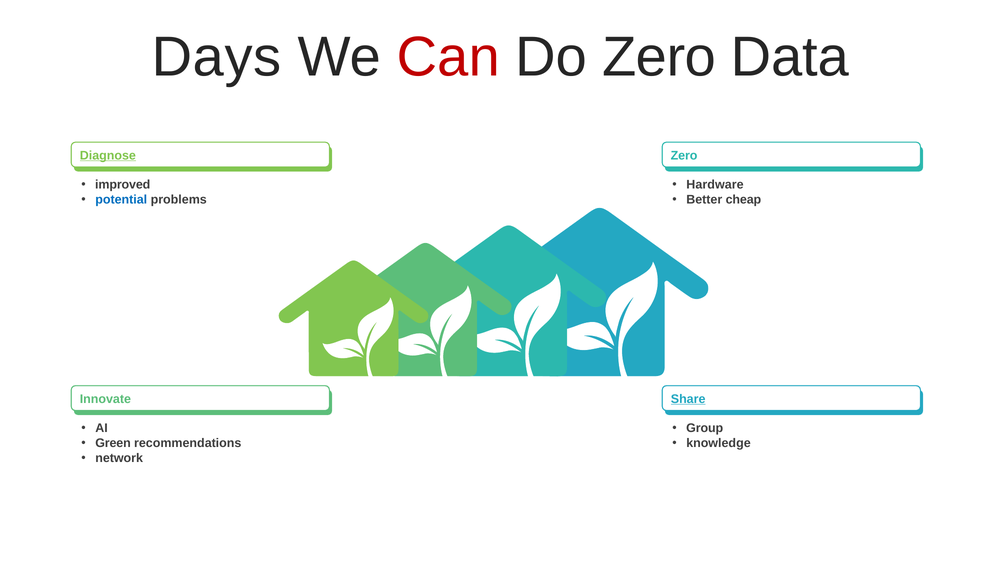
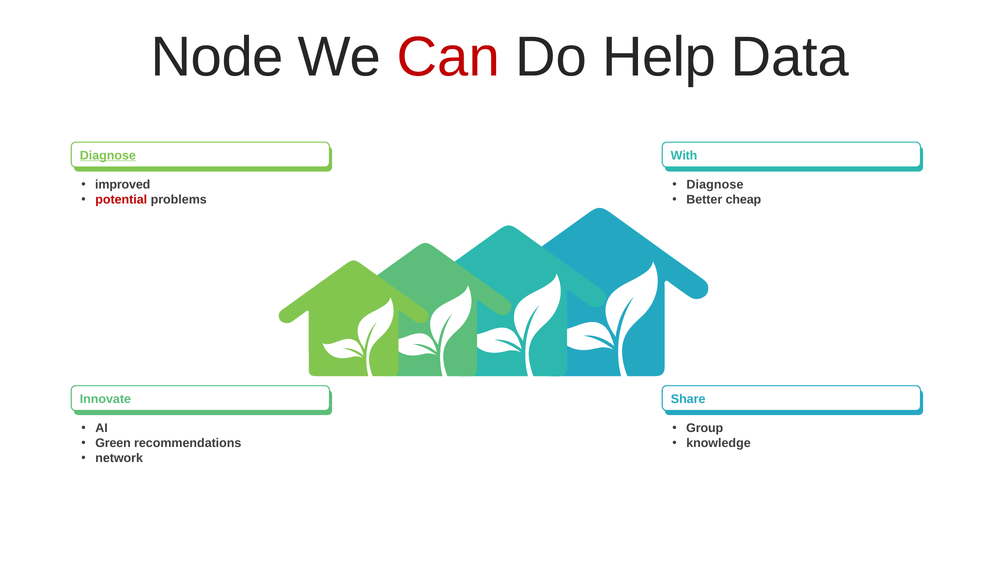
Days: Days -> Node (217, 57)
Do Zero: Zero -> Help (659, 57)
Zero: Zero -> With (684, 155)
Hardware: Hardware -> Diagnose (715, 185)
potential colour: blue -> red (121, 200)
Share underline: present -> none (688, 399)
